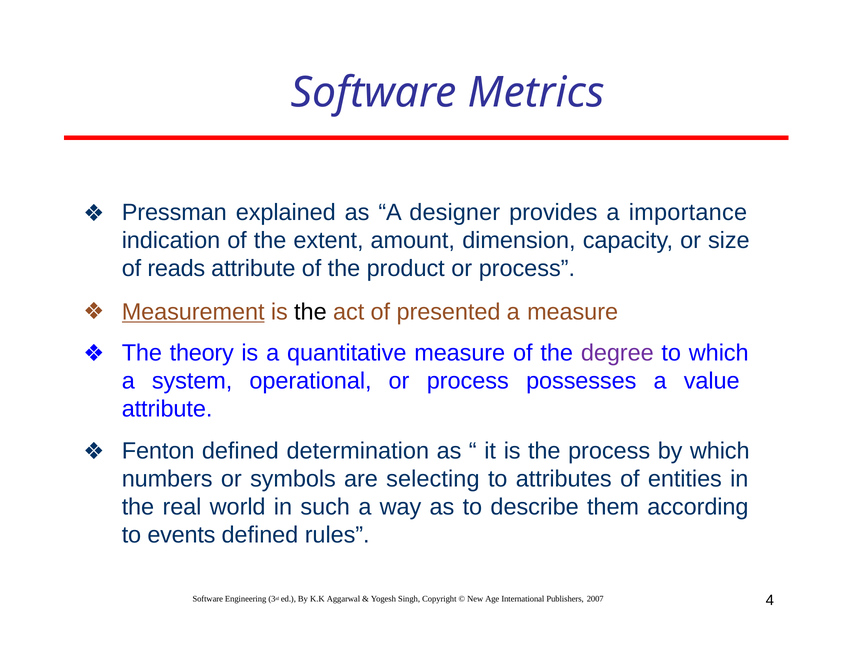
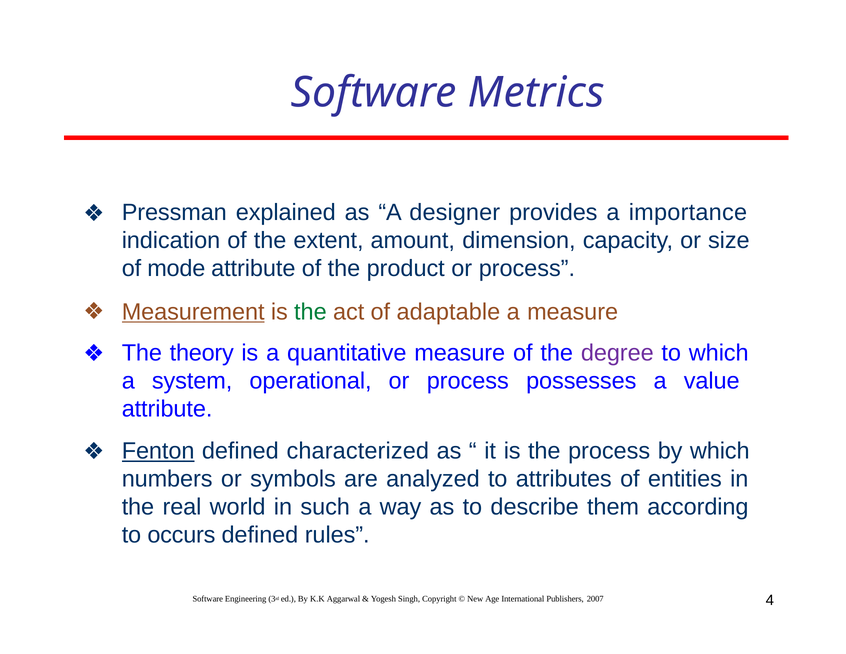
reads: reads -> mode (176, 268)
the colour: black -> green (310, 312)
presented: presented -> adaptable (448, 312)
Fenton underline: none -> present (158, 451)
determination: determination -> characterized (358, 451)
selecting: selecting -> analyzed (433, 479)
events: events -> occurs (181, 535)
